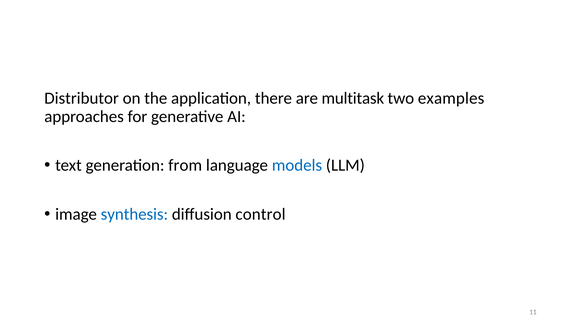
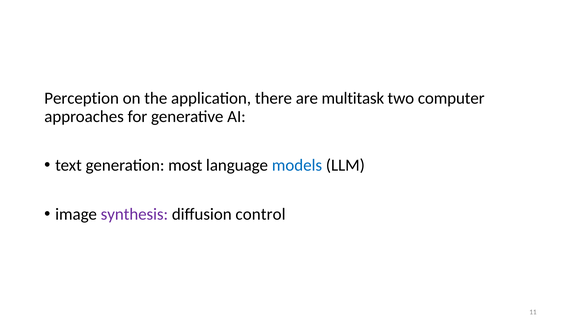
Distributor: Distributor -> Perception (82, 98)
examples: examples -> computer (451, 98)
from: from -> most (185, 165)
synthesis colour: blue -> purple (134, 214)
